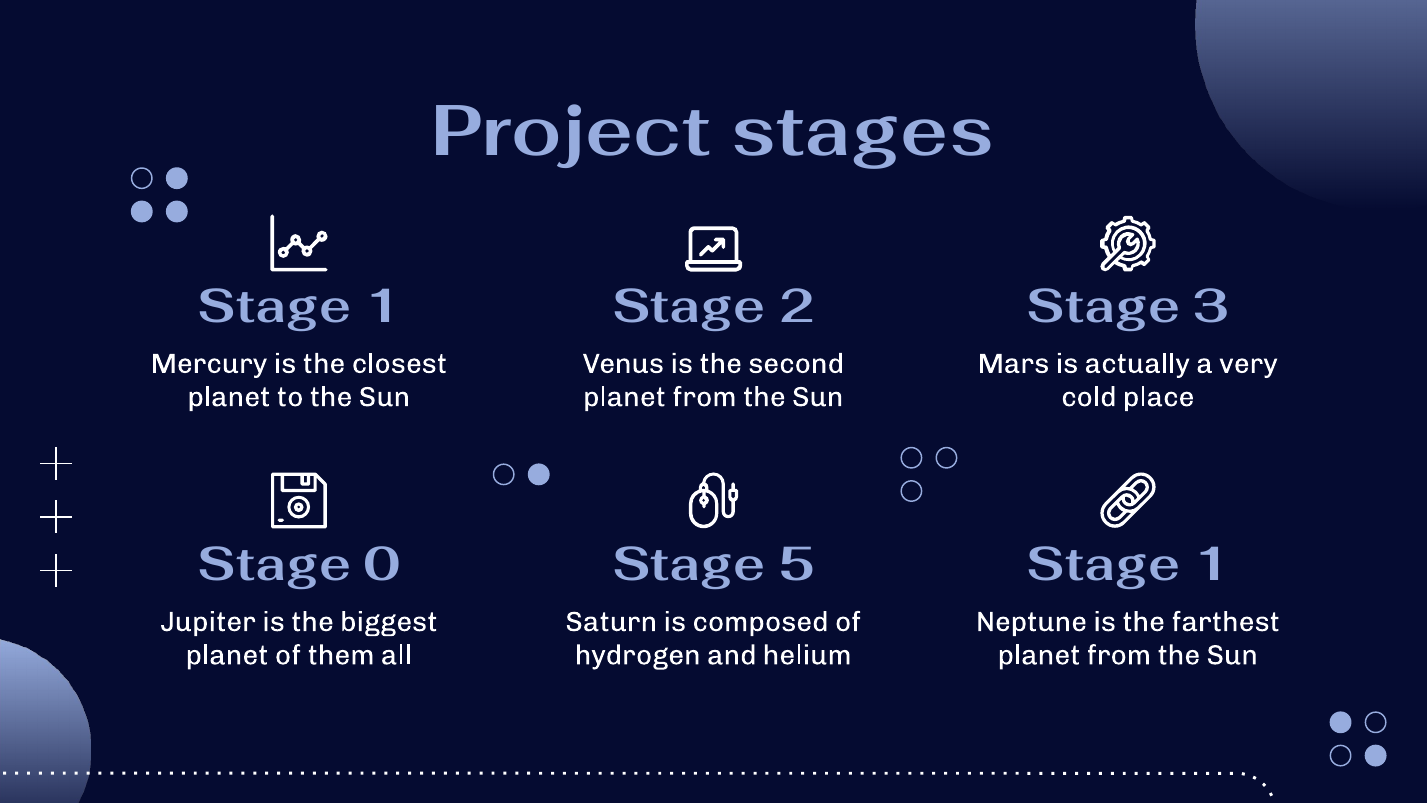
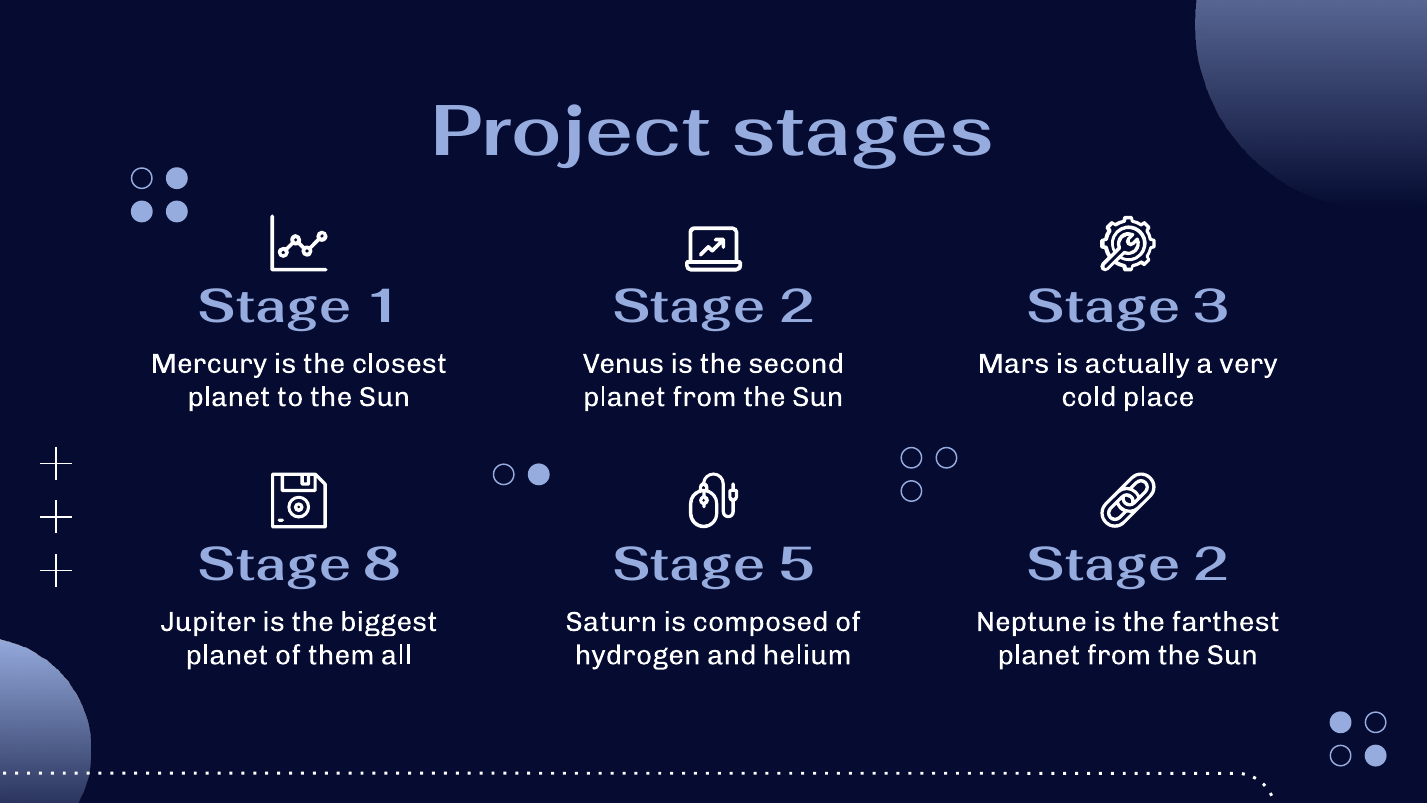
0: 0 -> 8 (383, 565)
1: 1 -> 2 (1212, 565)
